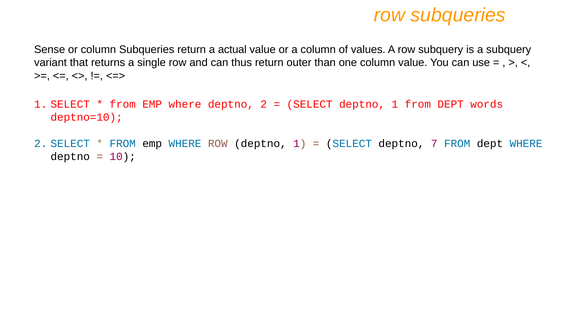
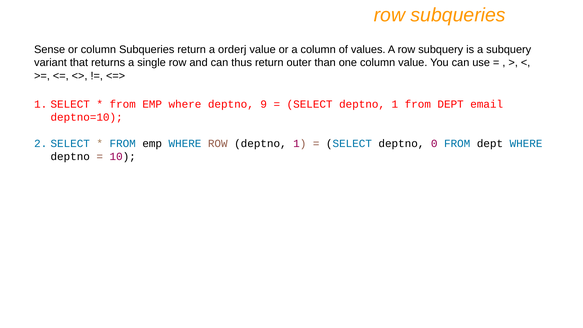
actual: actual -> orderj (232, 50)
deptno 2: 2 -> 9 (264, 104)
words: words -> email (487, 104)
7: 7 -> 0 (434, 144)
